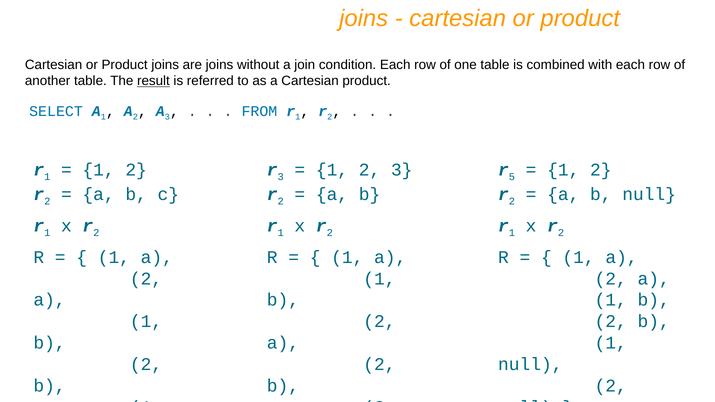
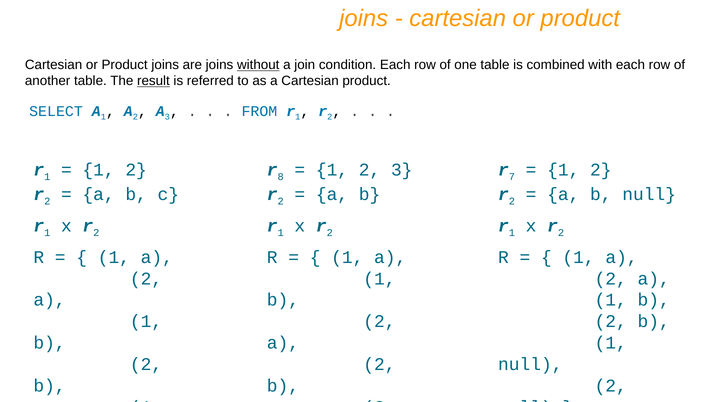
without underline: none -> present (258, 65)
r 3: 3 -> 8 (281, 177)
5: 5 -> 7 (512, 177)
